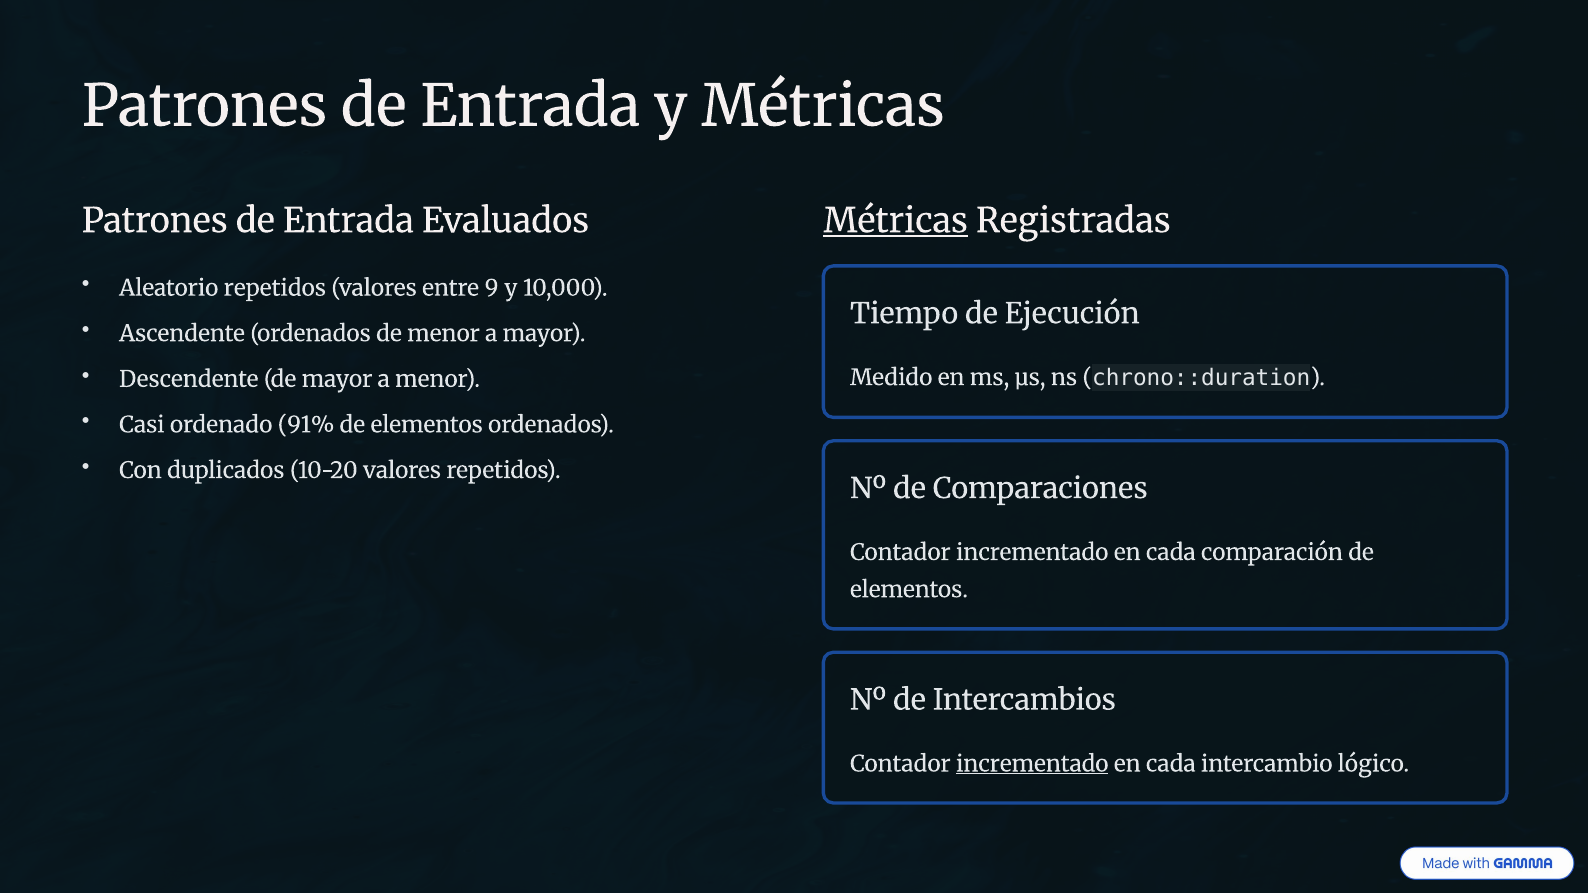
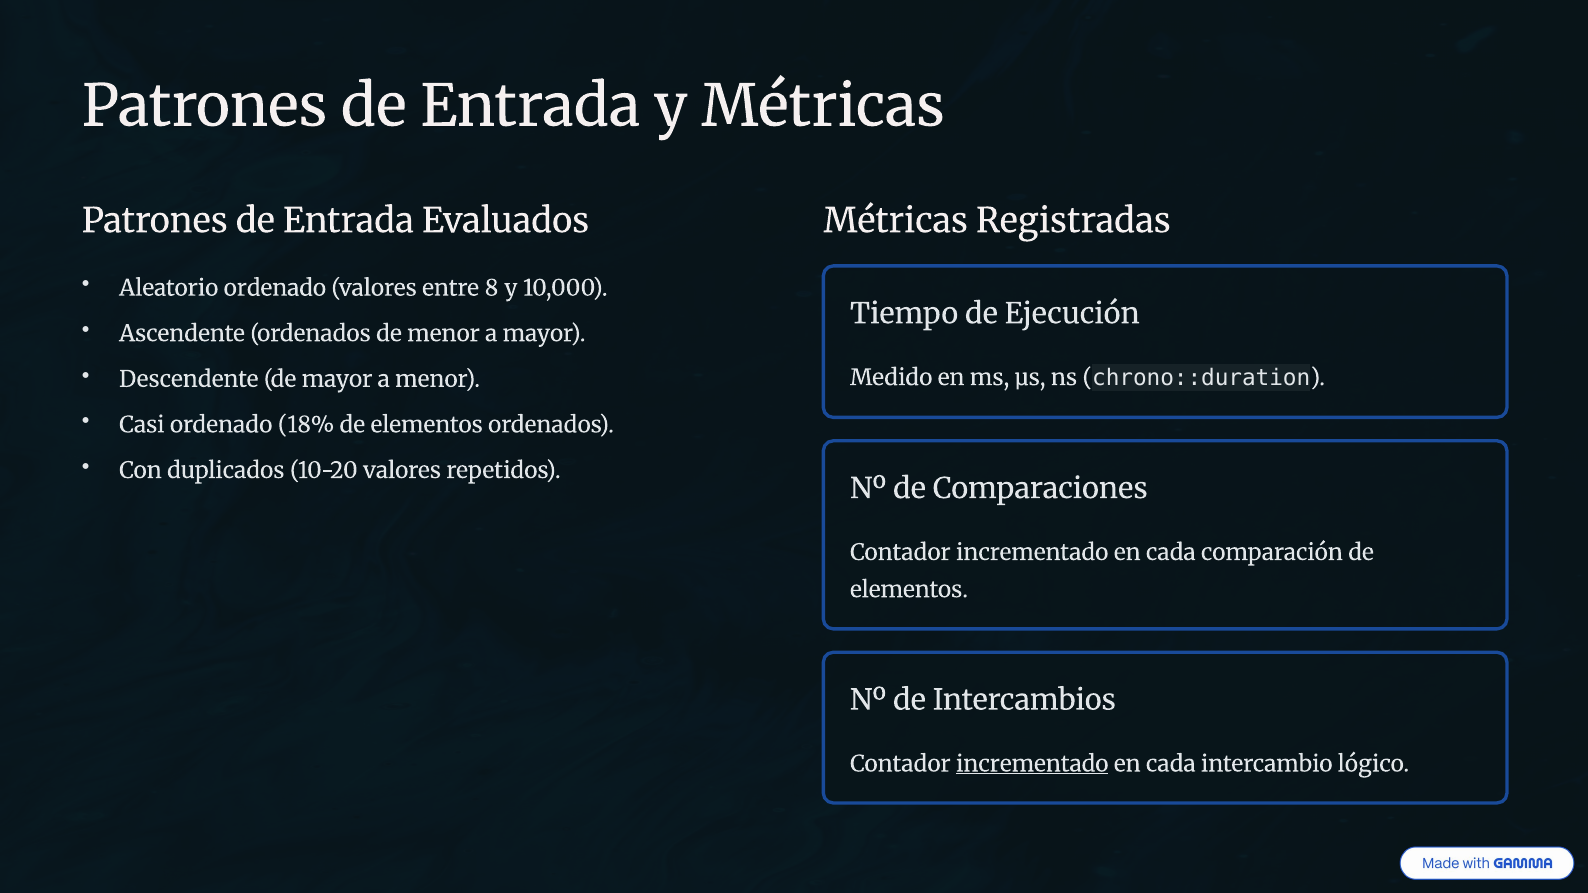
Métricas underline: present -> none (896, 221)
Aleatorio repetidos: repetidos -> ordenado (275, 288)
9: 9 -> 8 (492, 288)
91%: 91% -> 18% (306, 425)
